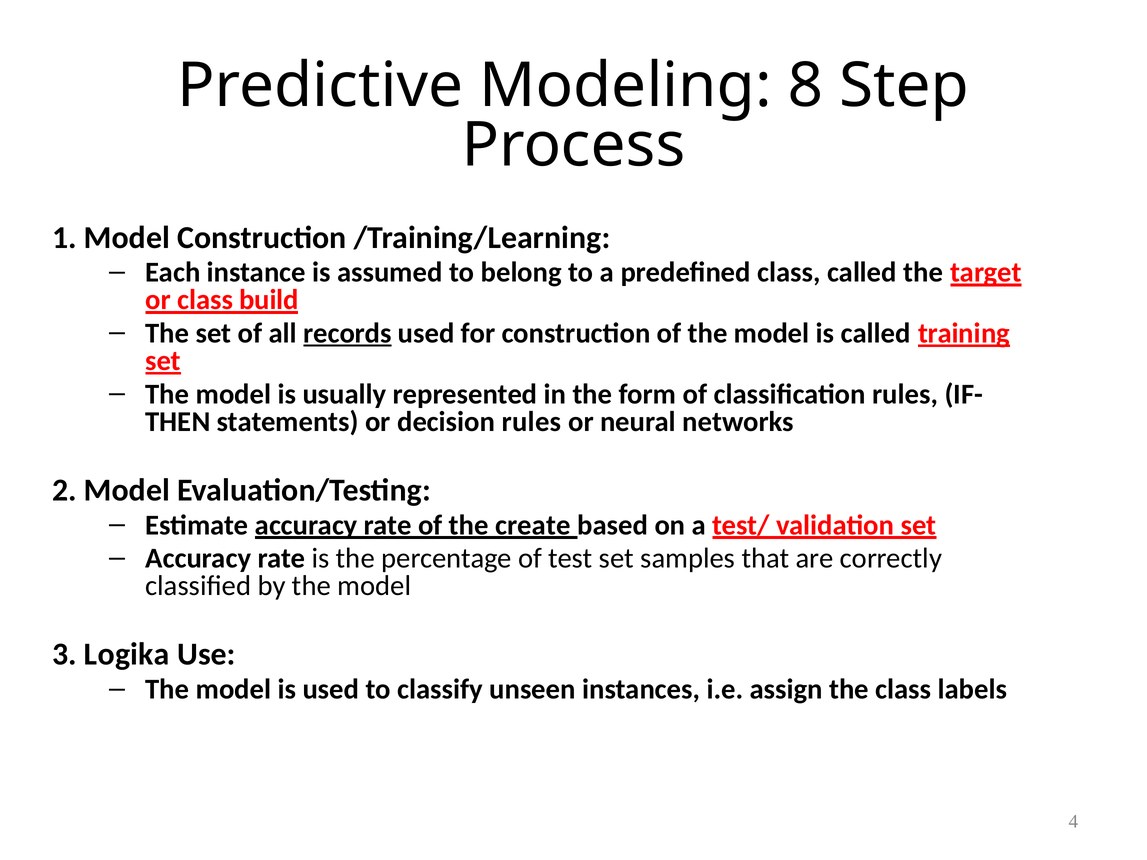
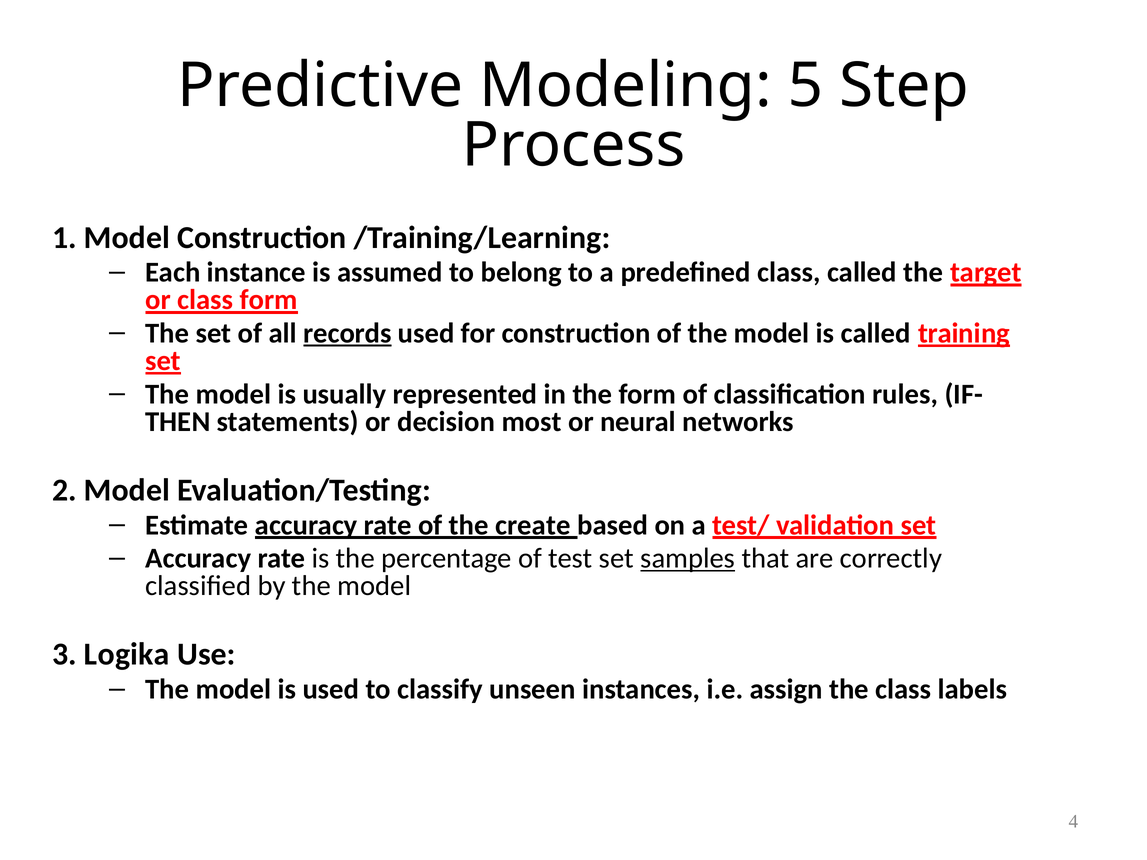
8: 8 -> 5 (806, 86)
class build: build -> form (269, 300)
decision rules: rules -> most (532, 422)
samples underline: none -> present (688, 558)
